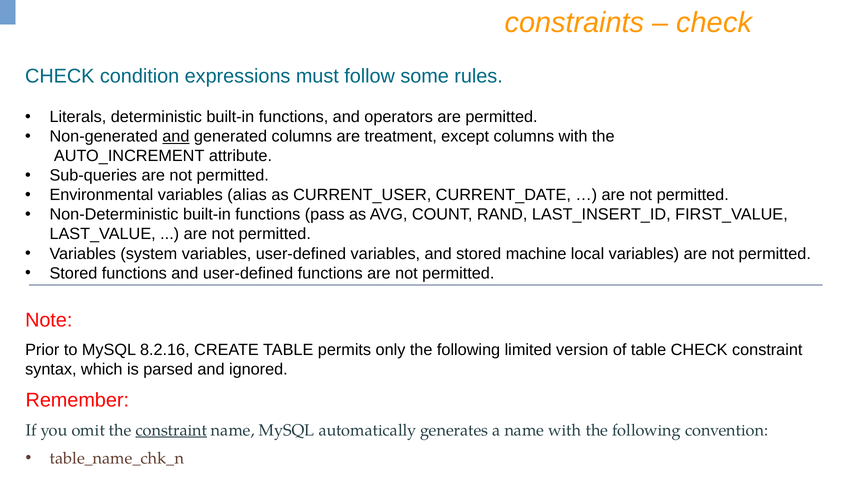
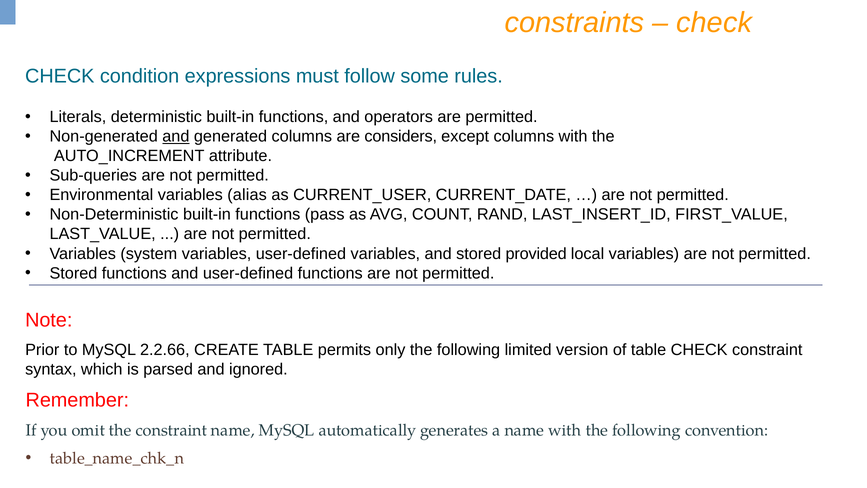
treatment: treatment -> considers (401, 136)
machine: machine -> provided (536, 253)
8.2.16: 8.2.16 -> 2.2.66 (165, 350)
constraint underline: present -> none (171, 430)
